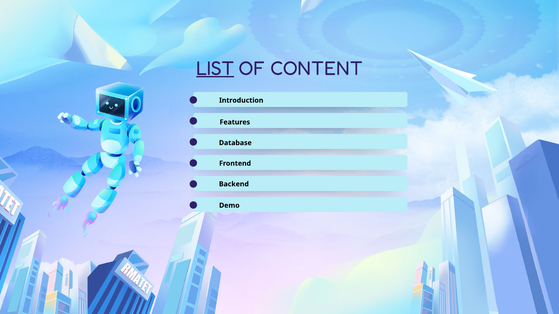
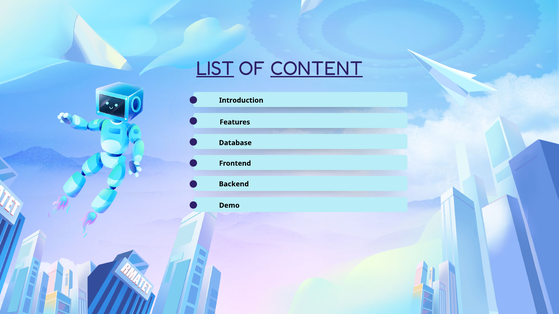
CONTENT underline: none -> present (316, 68)
